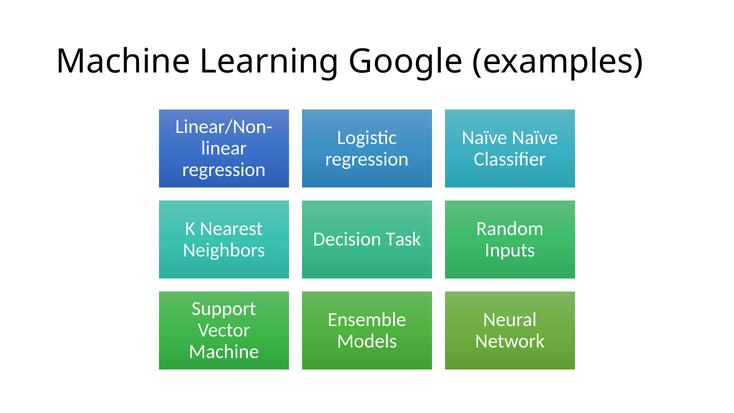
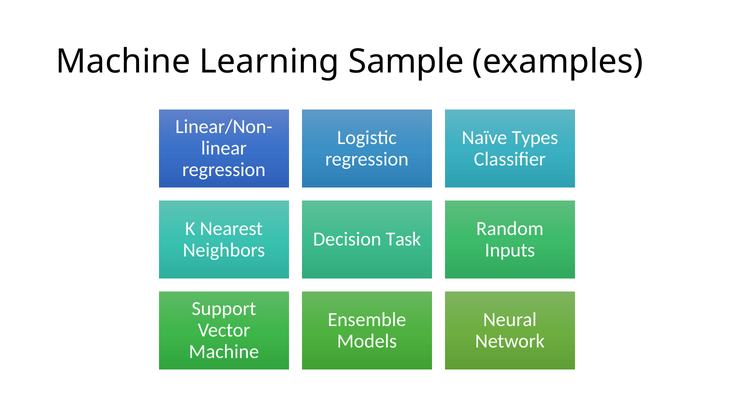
Google: Google -> Sample (406, 62)
Naïve Naïve: Naïve -> Types (535, 138)
